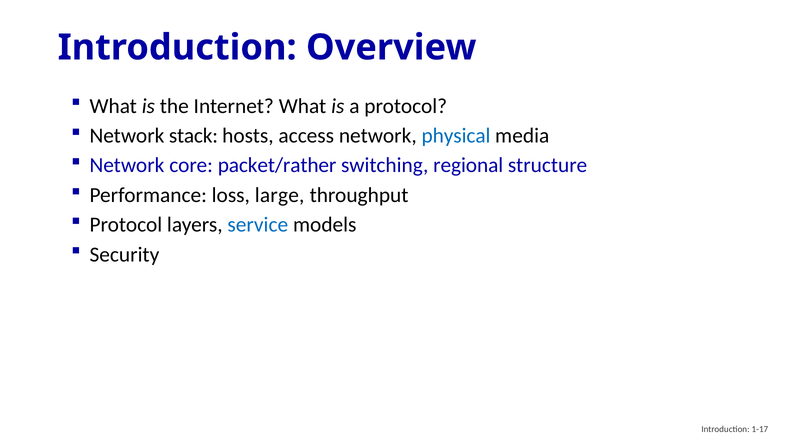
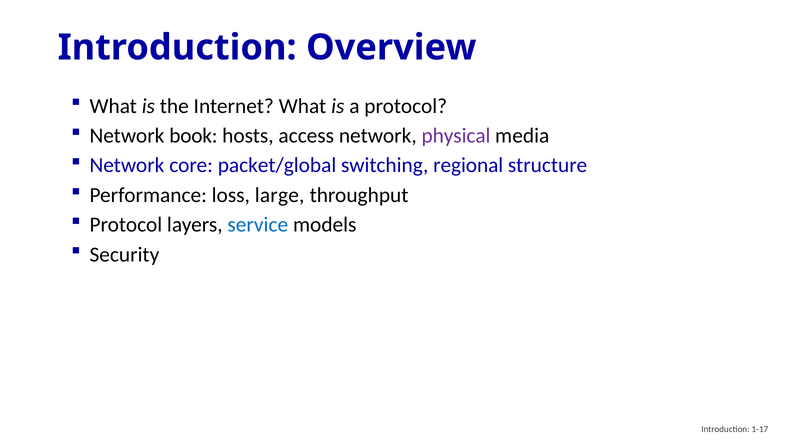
stack: stack -> book (193, 136)
physical colour: blue -> purple (456, 136)
packet/rather: packet/rather -> packet/global (277, 165)
